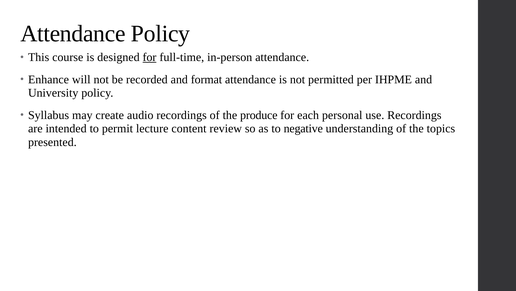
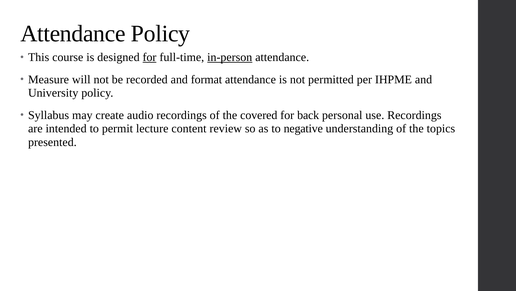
in-person underline: none -> present (230, 57)
Enhance: Enhance -> Measure (49, 79)
produce: produce -> covered (259, 115)
each: each -> back (308, 115)
